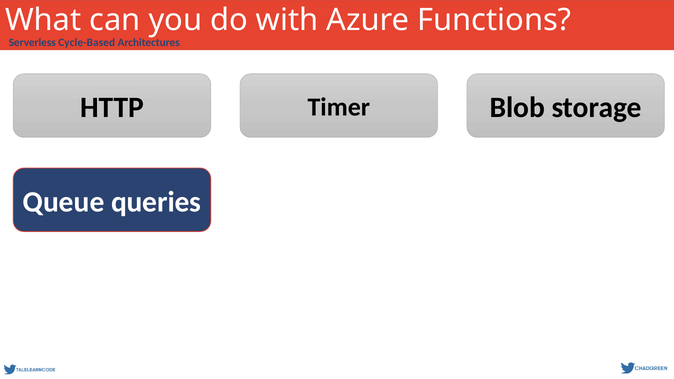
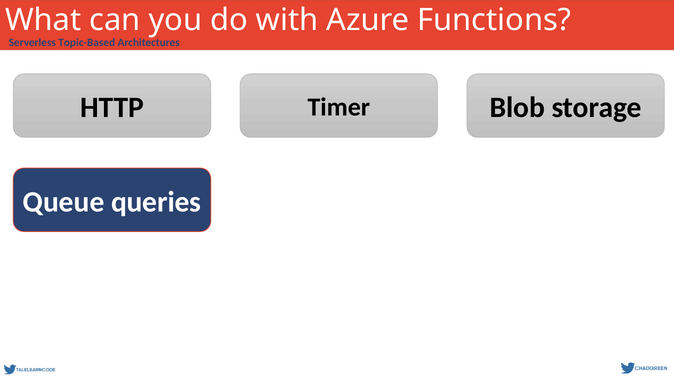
Cycle-Based: Cycle-Based -> Topic-Based (87, 43)
